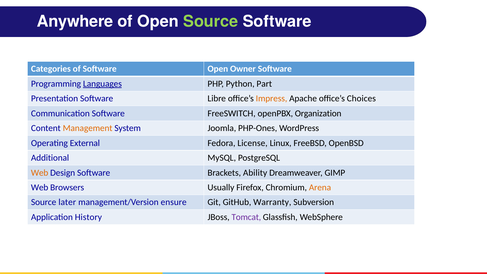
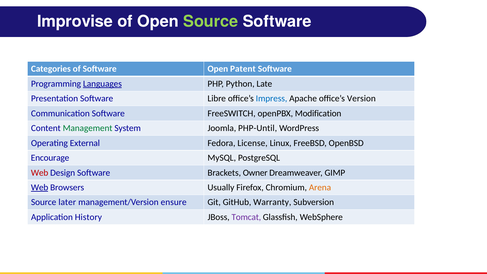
Anywhere: Anywhere -> Improvise (75, 22)
Owner: Owner -> Patent (243, 69)
Part: Part -> Late (264, 84)
Impress colour: orange -> blue (272, 99)
Choices: Choices -> Version (361, 99)
Organization: Organization -> Modification (318, 113)
Management colour: orange -> green (88, 128)
PHP-Ones: PHP-Ones -> PHP-Until (258, 128)
Additional: Additional -> Encourage (50, 158)
Web colour: orange -> red (40, 173)
Ability: Ability -> Owner (255, 173)
Web underline: none -> present (40, 187)
